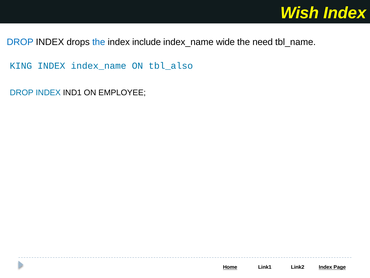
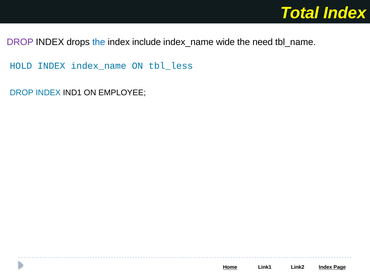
Wish: Wish -> Total (300, 13)
DROP colour: blue -> purple (20, 42)
KING: KING -> HOLD (21, 66)
tbl_also: tbl_also -> tbl_less (171, 66)
